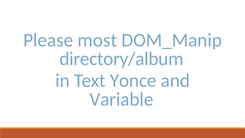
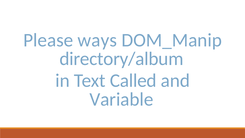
most: most -> ways (97, 40)
Yonce: Yonce -> Called (133, 81)
